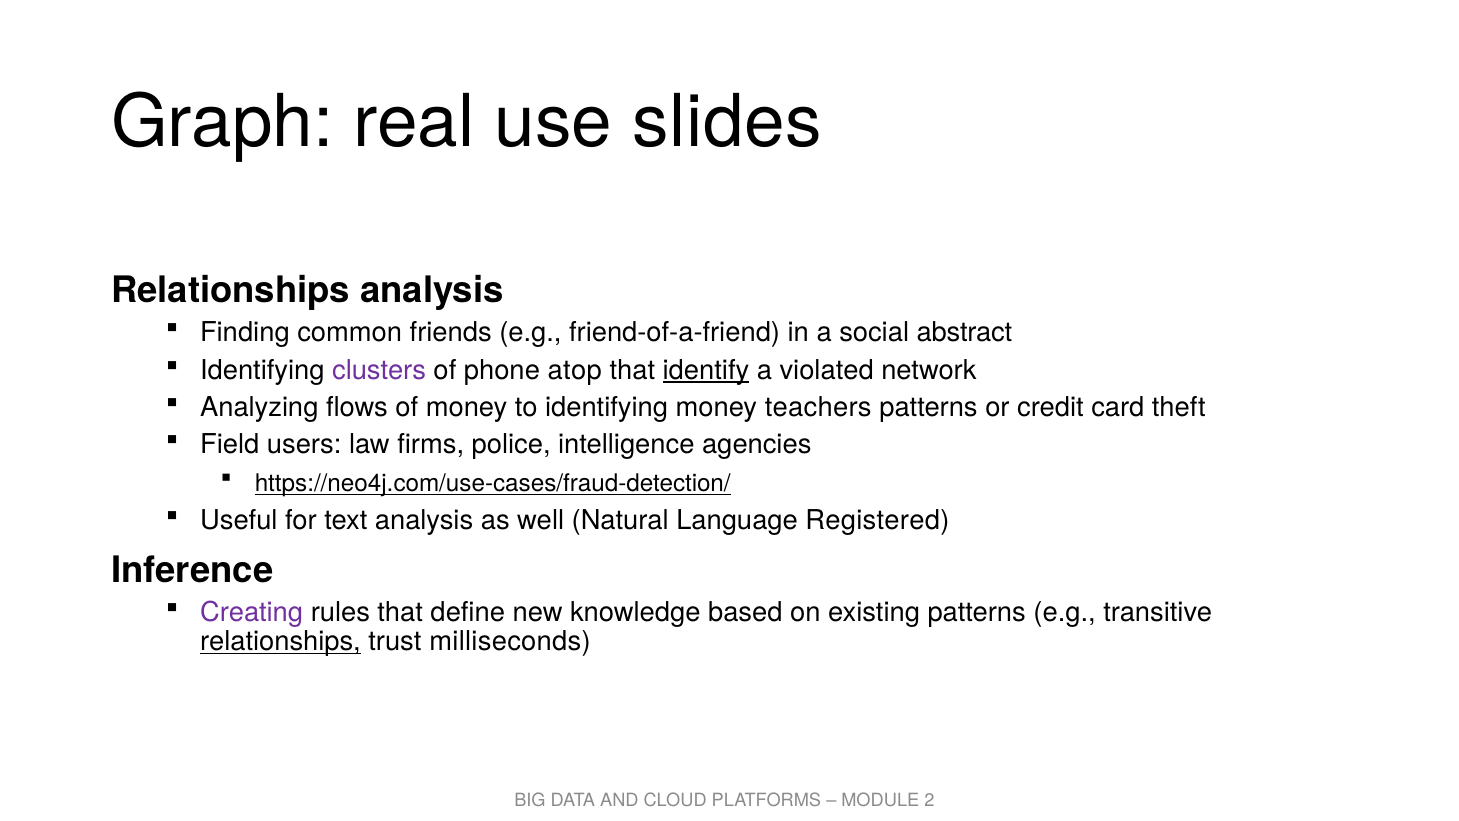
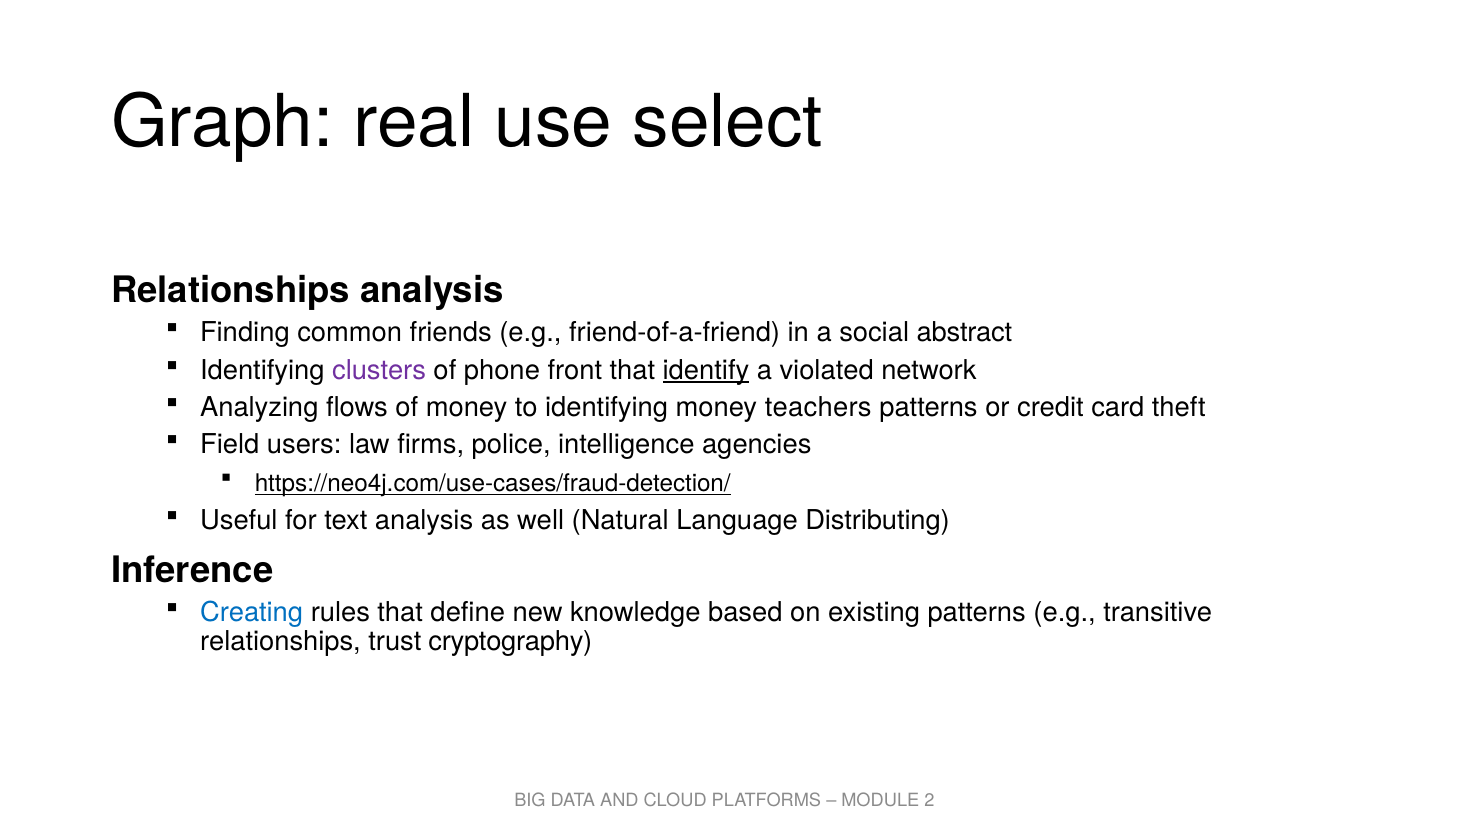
slides: slides -> select (728, 123)
atop: atop -> front (575, 370)
Registered: Registered -> Distributing (878, 520)
Creating colour: purple -> blue (252, 612)
relationships underline: present -> none (280, 642)
milliseconds: milliseconds -> cryptography (510, 642)
